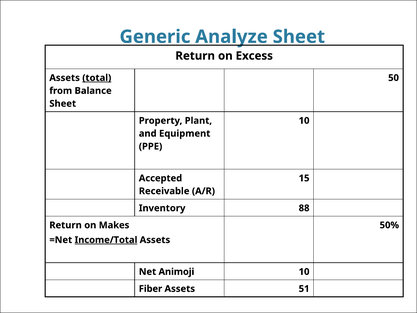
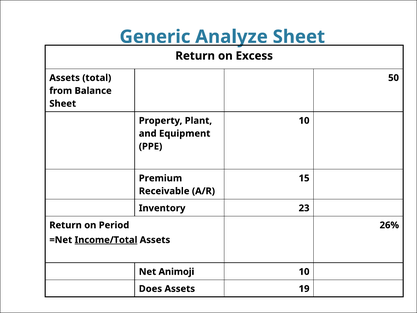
total underline: present -> none (97, 78)
Accepted: Accepted -> Premium (160, 178)
Inventory 88: 88 -> 23 (304, 208)
Makes: Makes -> Period (114, 225)
50%: 50% -> 26% (389, 225)
Fiber: Fiber -> Does (150, 289)
51: 51 -> 19 (304, 289)
